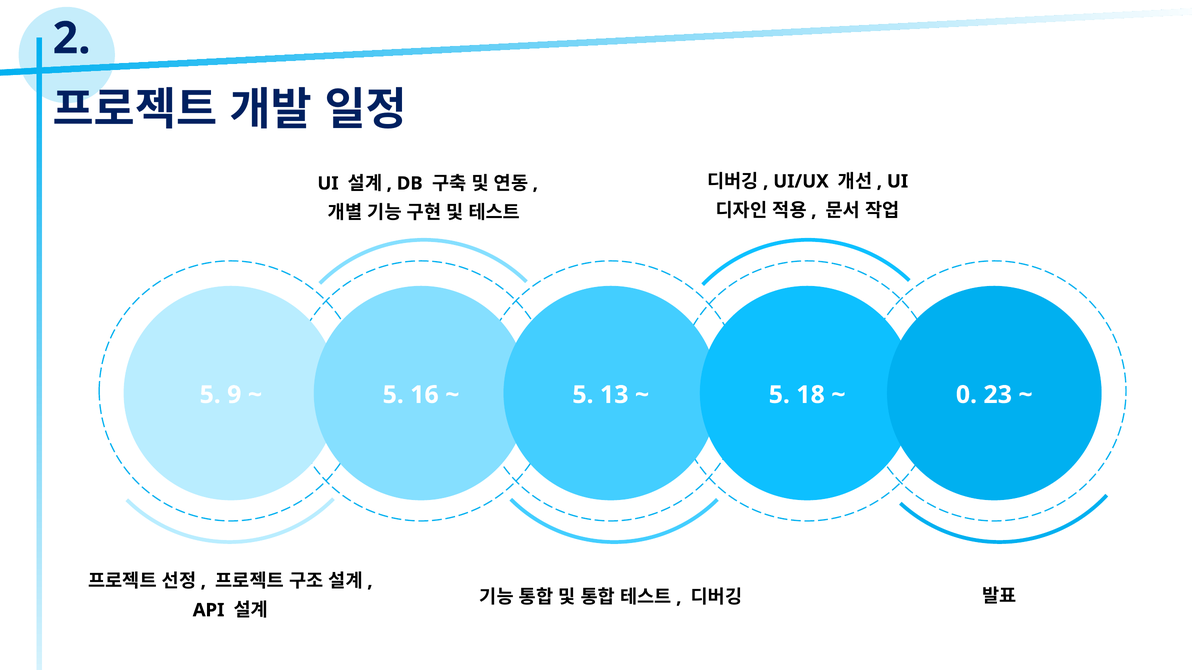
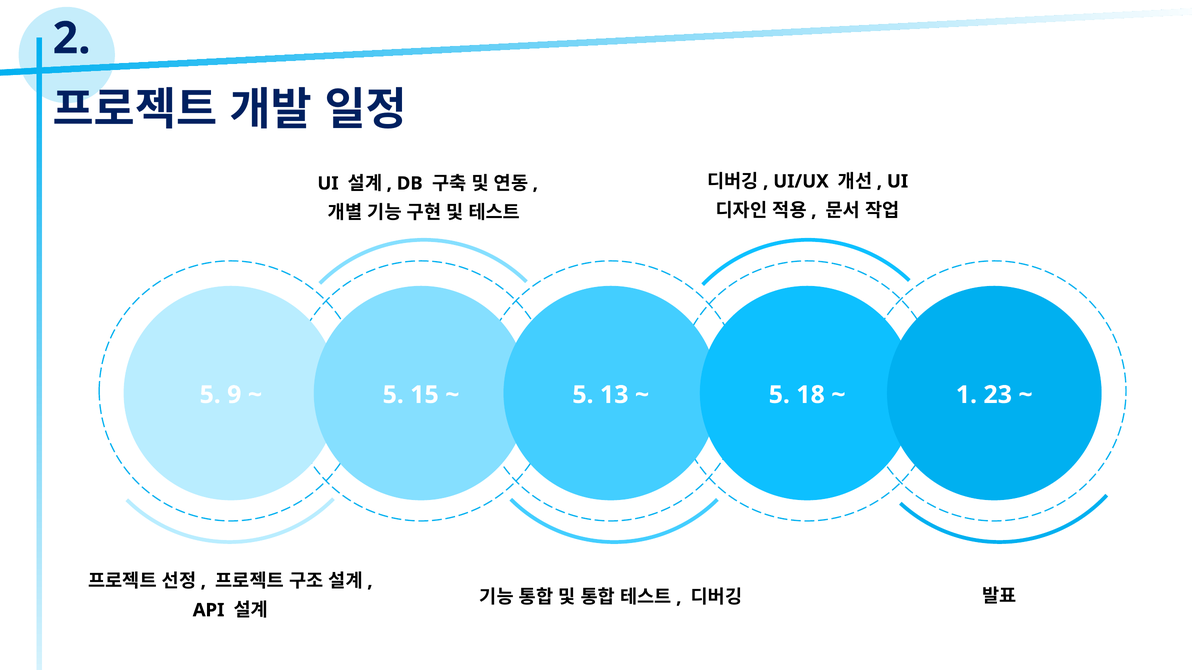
16: 16 -> 15 (424, 395)
0: 0 -> 1 (966, 395)
